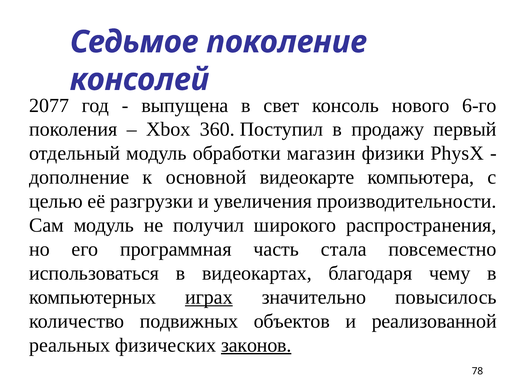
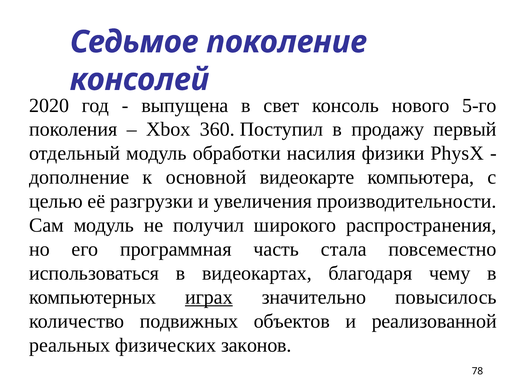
2077: 2077 -> 2020 (49, 106)
6-го: 6-го -> 5-го (479, 106)
магазин: магазин -> насилия (321, 154)
законов underline: present -> none (256, 346)
